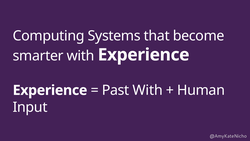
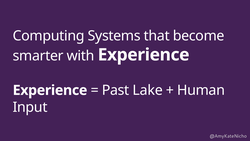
Past With: With -> Lake (148, 90)
